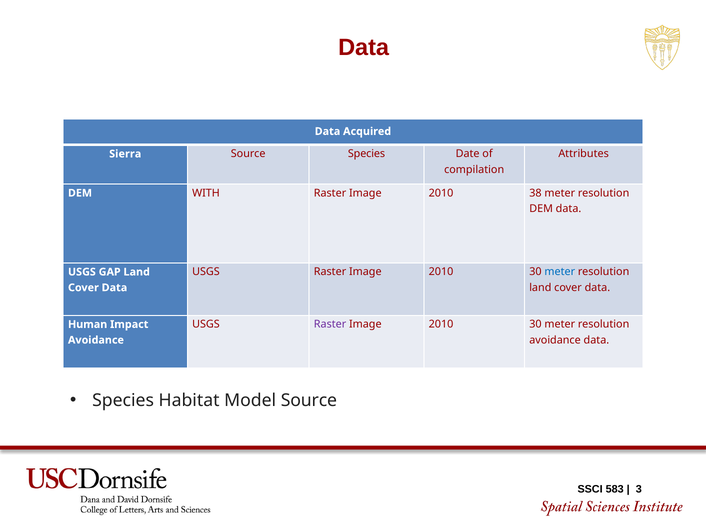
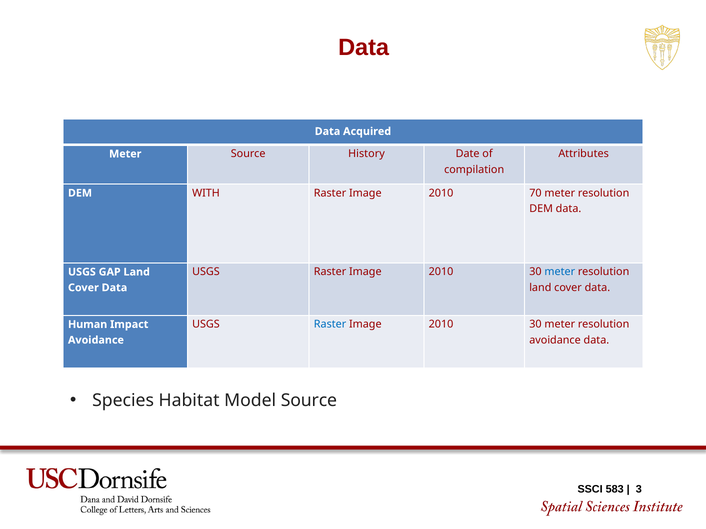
Sierra: Sierra -> Meter (125, 154)
Source Species: Species -> History (366, 154)
38: 38 -> 70 (535, 193)
Raster colour: purple -> blue (330, 325)
